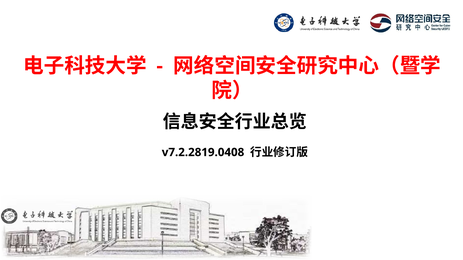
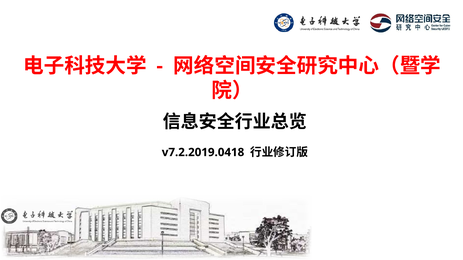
v7.2.2819.0408: v7.2.2819.0408 -> v7.2.2019.0418 (203, 153)
